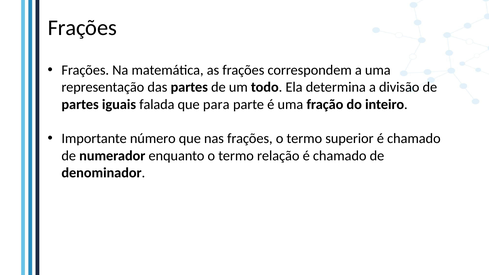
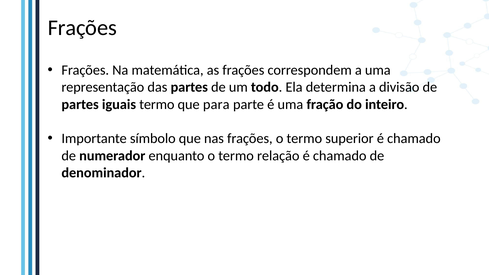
iguais falada: falada -> termo (157, 104)
número: número -> símbolo (153, 139)
